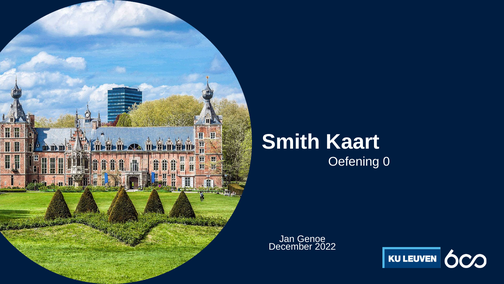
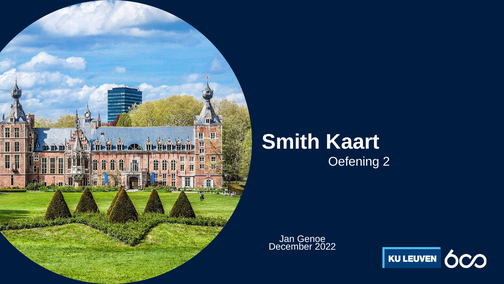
0: 0 -> 2 (386, 161)
